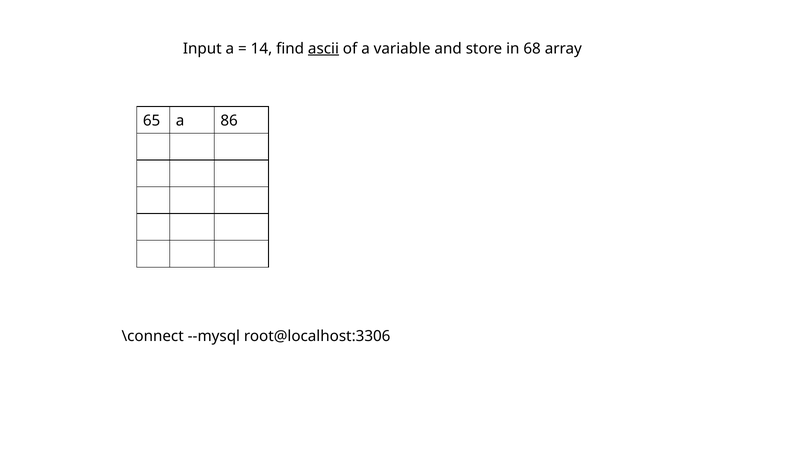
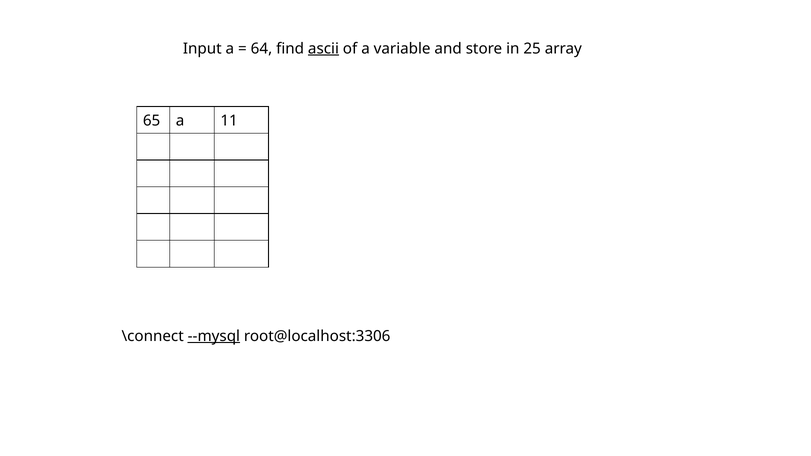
14: 14 -> 64 (261, 49)
68: 68 -> 25 (532, 49)
86: 86 -> 11 (229, 121)
--mysql underline: none -> present (214, 336)
